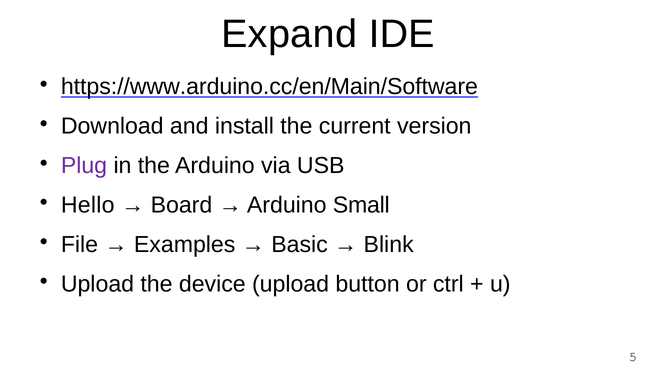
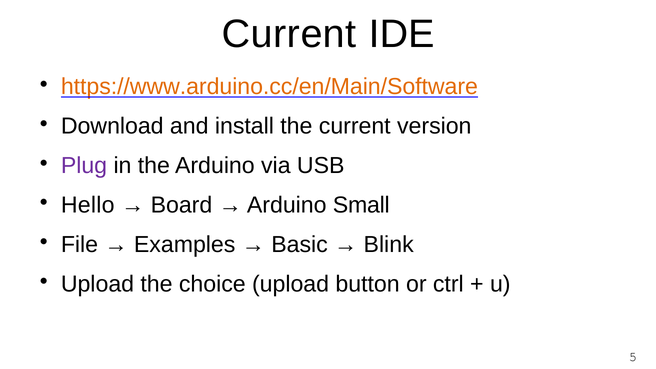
Expand: Expand -> Current (289, 34)
https://www.arduino.cc/en/Main/Software colour: black -> orange (269, 87)
device: device -> choice (212, 284)
